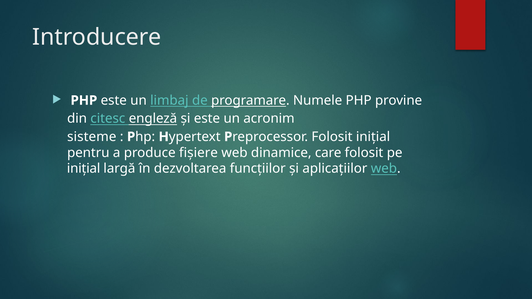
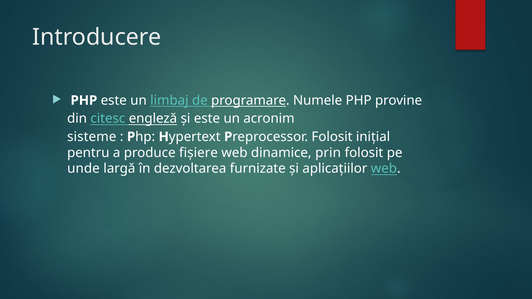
care: care -> prin (328, 153)
inițial: inițial -> unde (83, 169)
funcțiilor: funcțiilor -> furnizate (258, 169)
